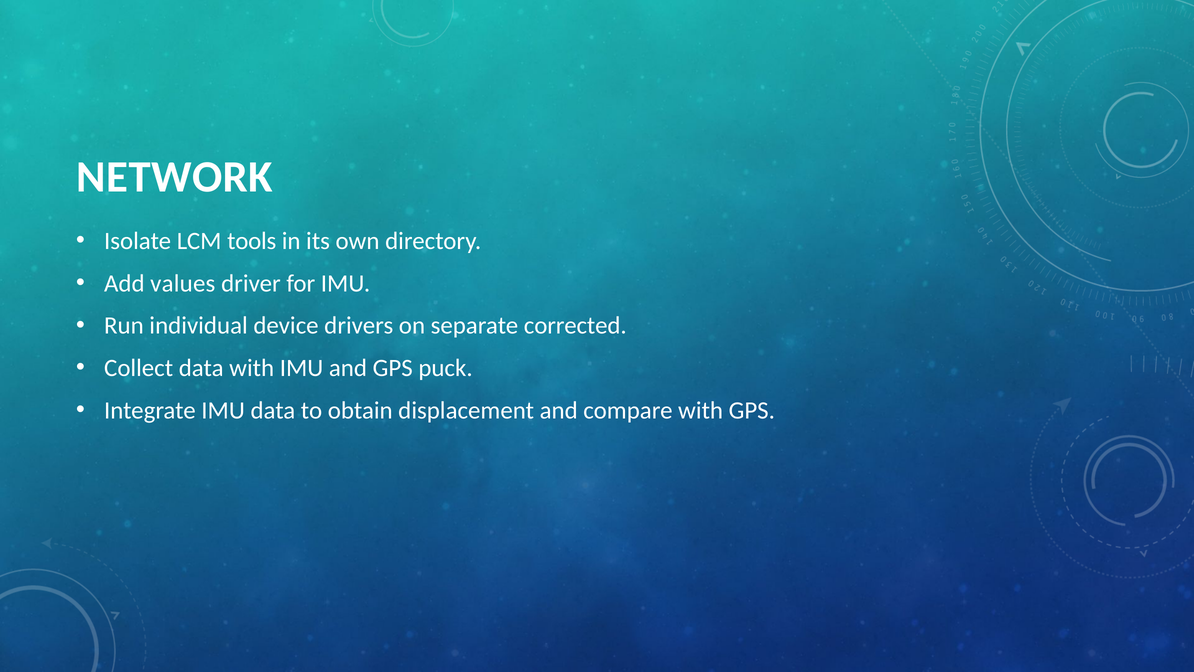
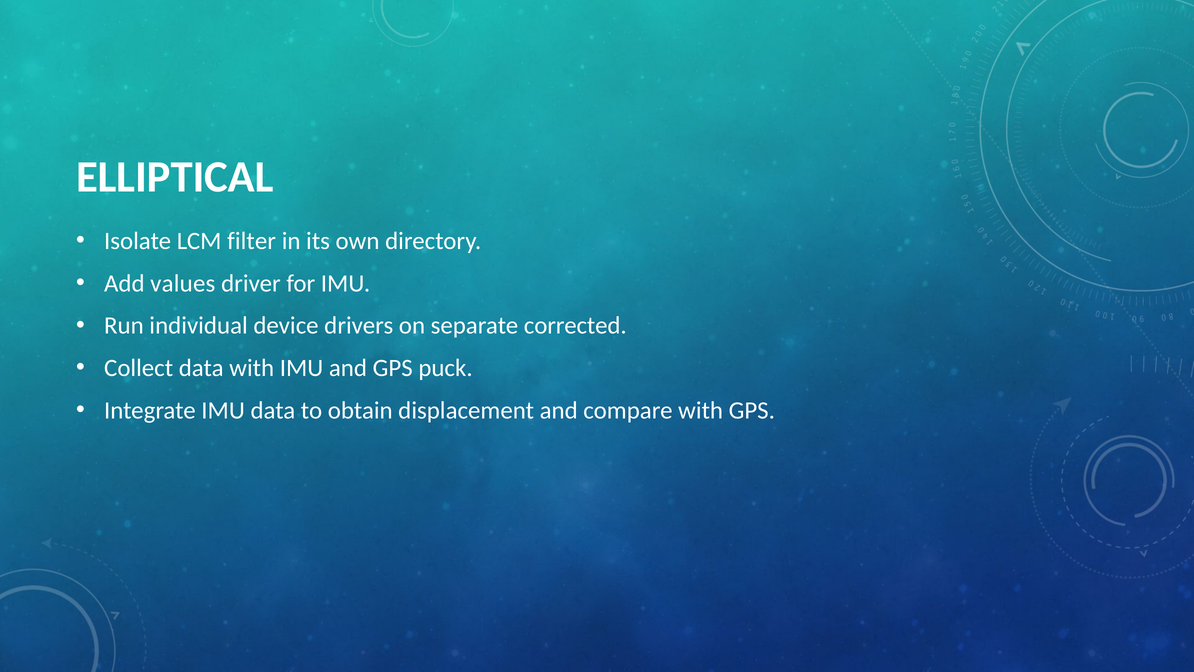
NETWORK: NETWORK -> ELLIPTICAL (175, 177)
tools: tools -> filter (252, 241)
